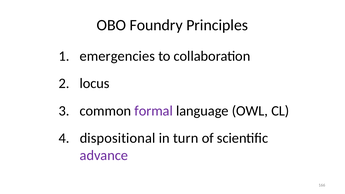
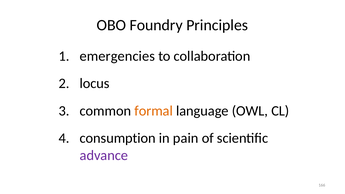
formal colour: purple -> orange (154, 111)
dispositional: dispositional -> consumption (118, 138)
turn: turn -> pain (186, 138)
